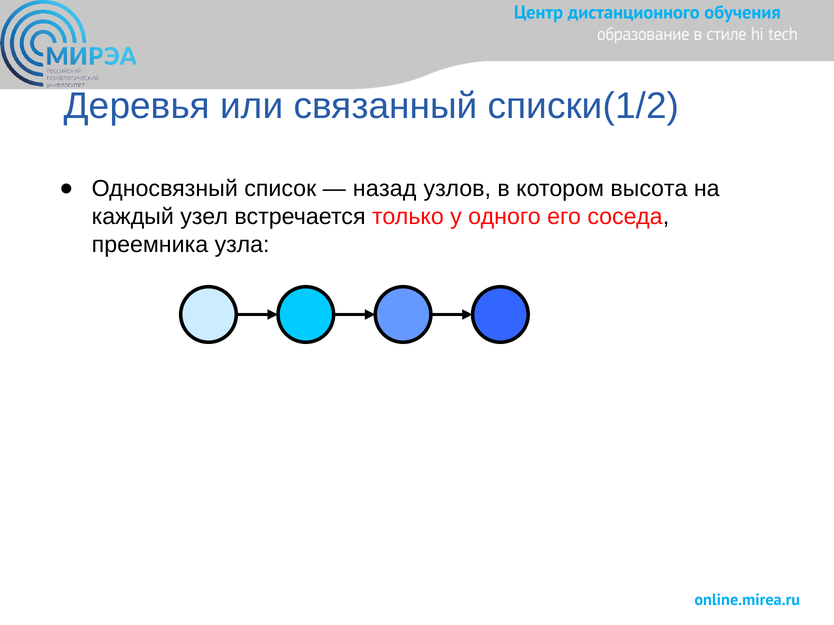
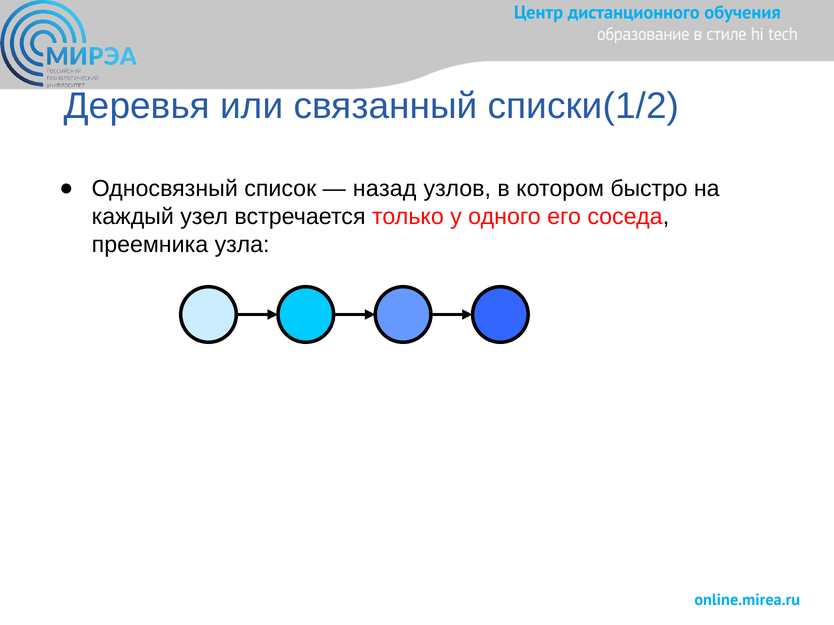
высота: высота -> быстро (649, 189)
